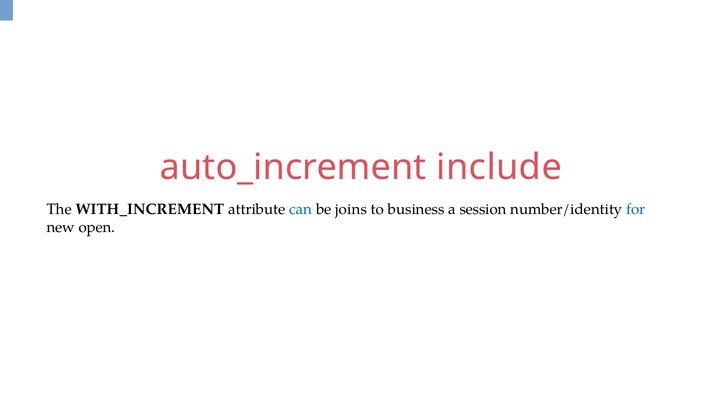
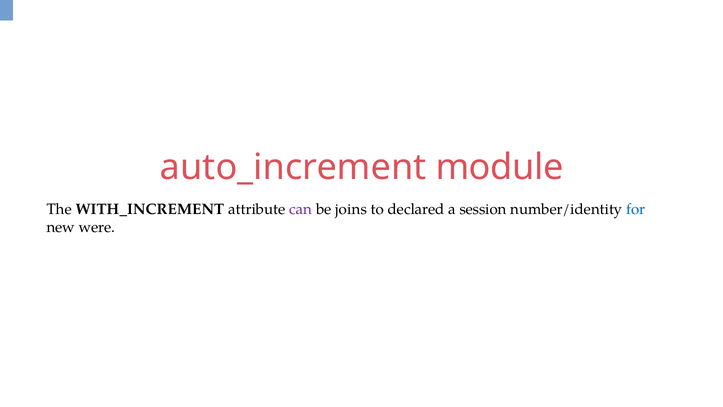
include: include -> module (500, 167)
can colour: blue -> purple (301, 209)
business: business -> declared (416, 209)
open: open -> were (97, 227)
